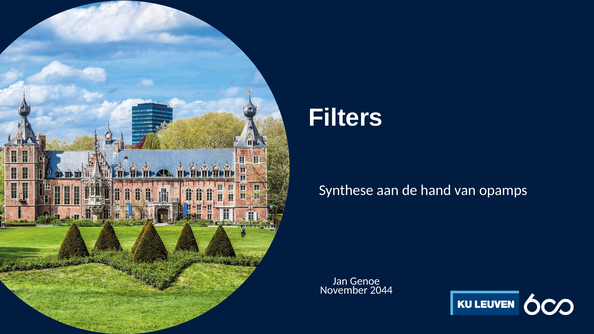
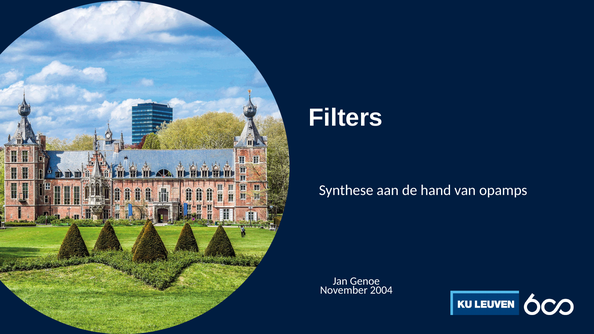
2044: 2044 -> 2004 (381, 290)
